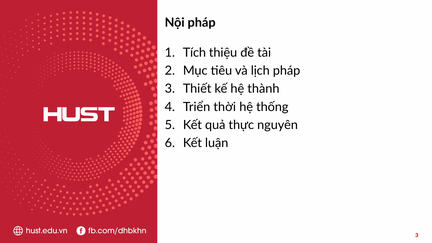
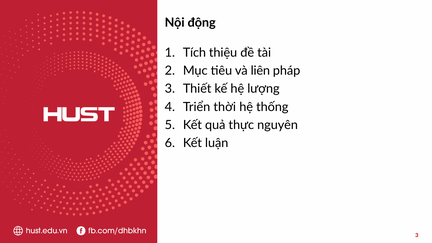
Nội pháp: pháp -> động (202, 23)
lịch: lịch -> liên (260, 71)
thành: thành -> lượng (263, 89)
